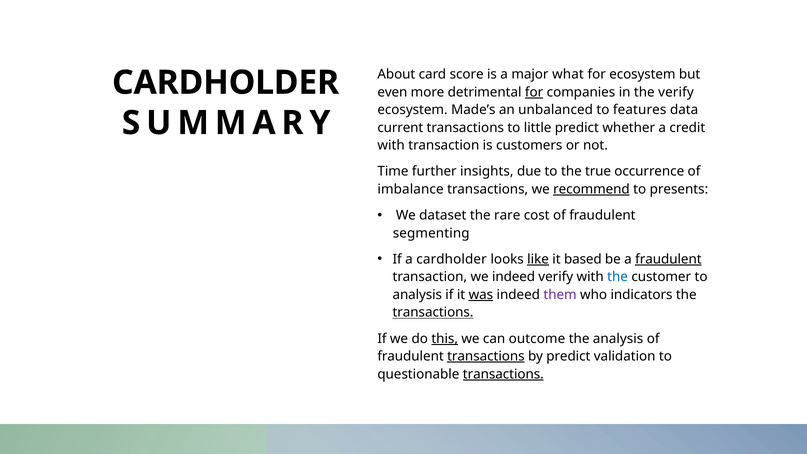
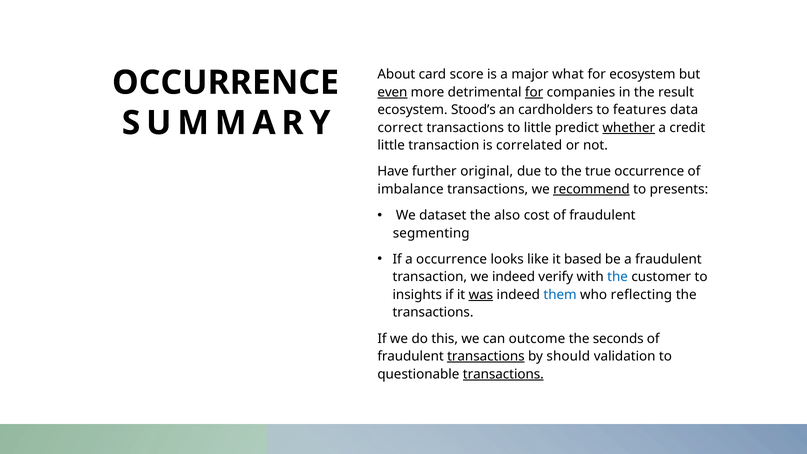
CARDHOLDER: CARDHOLDER -> OCCURRENCE (225, 83)
even underline: none -> present (392, 92)
the verify: verify -> result (676, 92)
Made’s: Made’s -> Stood’s (473, 110)
unbalanced: unbalanced -> cardholders (556, 110)
current: current -> correct (400, 128)
whether underline: none -> present (629, 128)
with: with -> little (391, 145)
customers: customers -> correlated (529, 145)
Time: Time -> Have (393, 172)
insights: insights -> original (487, 172)
rare: rare -> also (507, 215)
a cardholder: cardholder -> occurrence (452, 259)
like underline: present -> none (538, 259)
fraudulent underline: present -> none (668, 259)
analysis: analysis -> insights (417, 295)
them colour: purple -> blue (560, 295)
indicators: indicators -> reflecting (641, 295)
transactions underline: present -> none (433, 312)
this underline: present -> none (445, 339)
the analysis: analysis -> seconds (618, 339)
by predict: predict -> should (568, 356)
